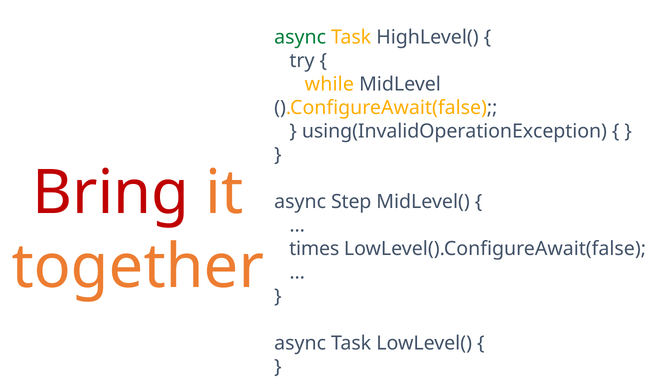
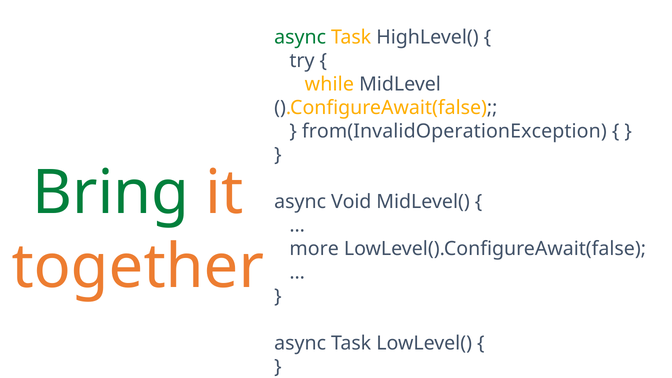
using(InvalidOperationException: using(InvalidOperationException -> from(InvalidOperationException (454, 131)
Bring colour: red -> green (111, 193)
Step: Step -> Void (351, 202)
times: times -> more (314, 249)
